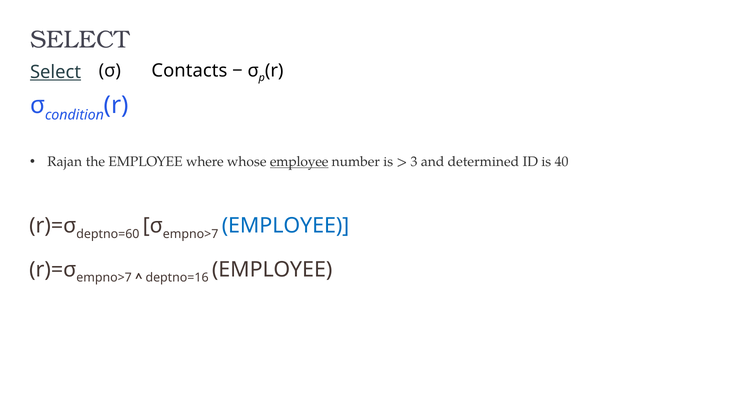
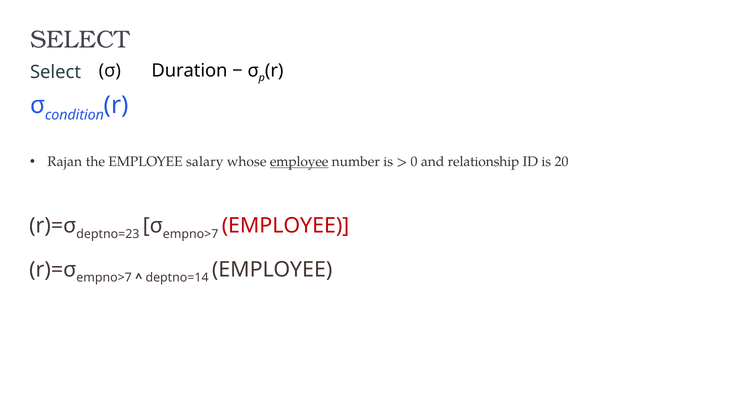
Select underline: present -> none (56, 72)
Contacts: Contacts -> Duration (189, 71)
where: where -> salary (205, 162)
3: 3 -> 0 (414, 162)
determined: determined -> relationship (484, 162)
40: 40 -> 20 (562, 162)
deptno=60: deptno=60 -> deptno=23 (108, 234)
EMPLOYEE colour: blue -> red (286, 226)
deptno=16: deptno=16 -> deptno=14 (177, 278)
